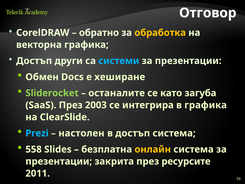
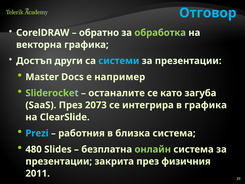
Отговор colour: white -> light blue (208, 13)
обработка colour: yellow -> light green (160, 33)
Обмен: Обмен -> Master (42, 77)
хеширане: хеширане -> например (120, 77)
2003: 2003 -> 2073 (96, 105)
настолен: настолен -> работния (81, 133)
в достъп: достъп -> близка (133, 133)
558: 558 -> 480 (34, 149)
онлайн colour: yellow -> light green (153, 149)
ресурсите: ресурсите -> физичния (186, 161)
